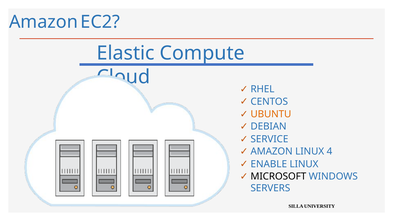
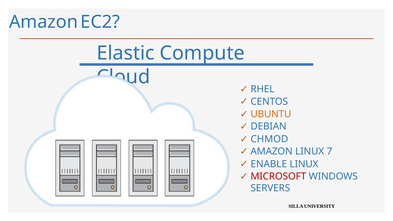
SERVICE: SERVICE -> CHMOD (269, 139)
4: 4 -> 7 (329, 151)
MICROSOFT colour: black -> red (278, 176)
